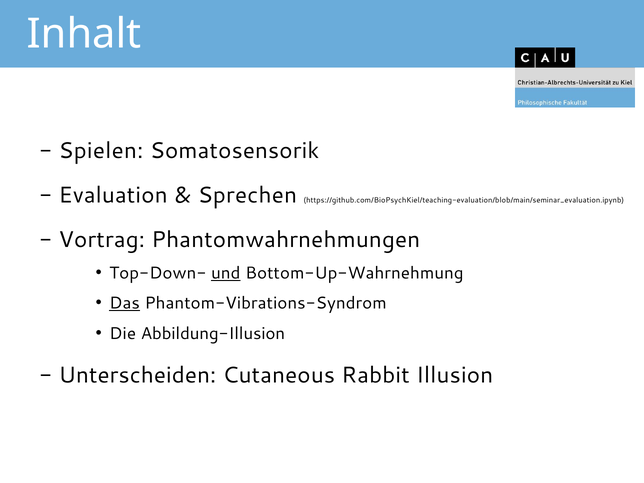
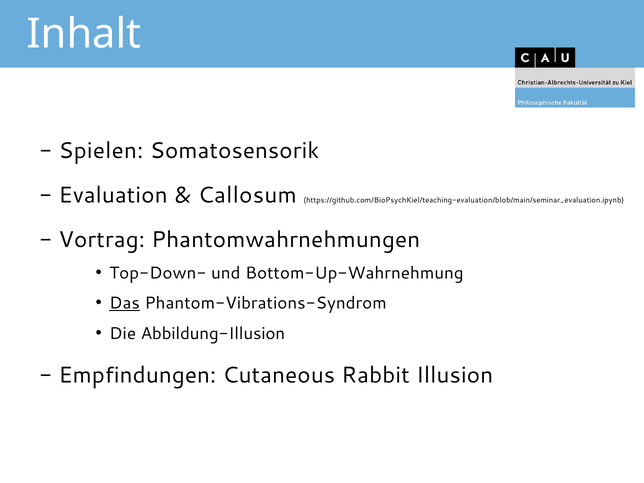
Sprechen: Sprechen -> Callosum (247, 195)
und underline: present -> none (226, 273)
Unterscheiden: Unterscheiden -> Empfindungen (137, 375)
